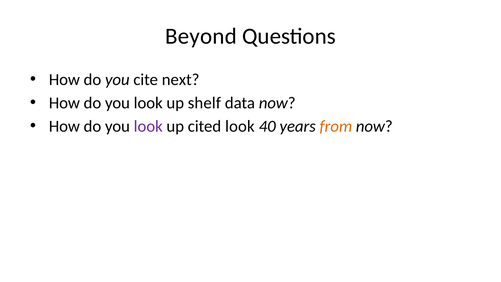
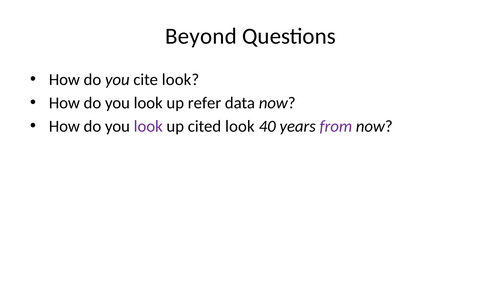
cite next: next -> look (181, 79)
shelf: shelf -> refer (204, 103)
from colour: orange -> purple (336, 126)
